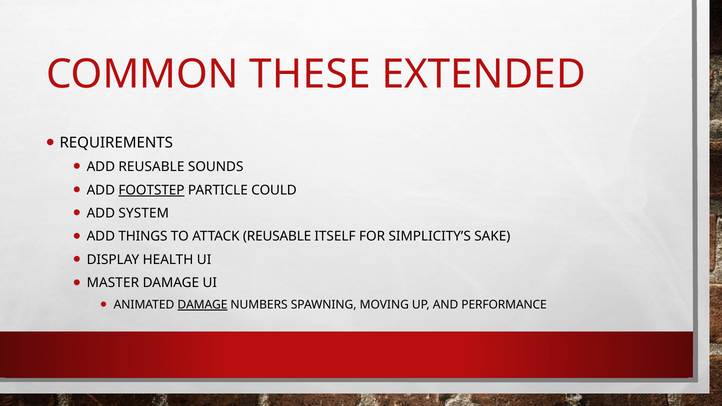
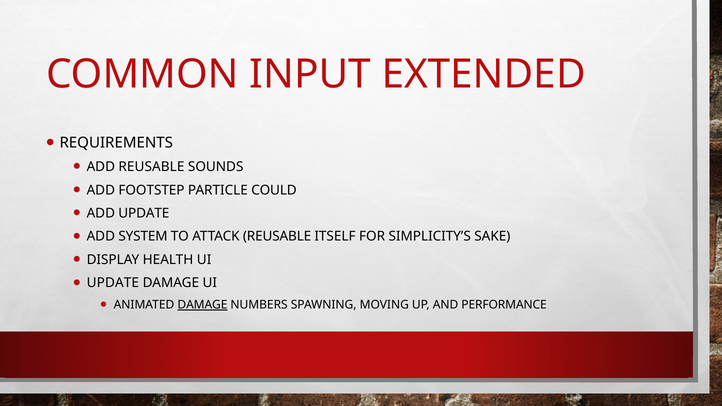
THESE: THESE -> INPUT (310, 74)
FOOTSTEP underline: present -> none (152, 190)
ADD SYSTEM: SYSTEM -> UPDATE (144, 213)
THINGS: THINGS -> SYSTEM (143, 237)
MASTER: MASTER -> UPDATE (113, 283)
